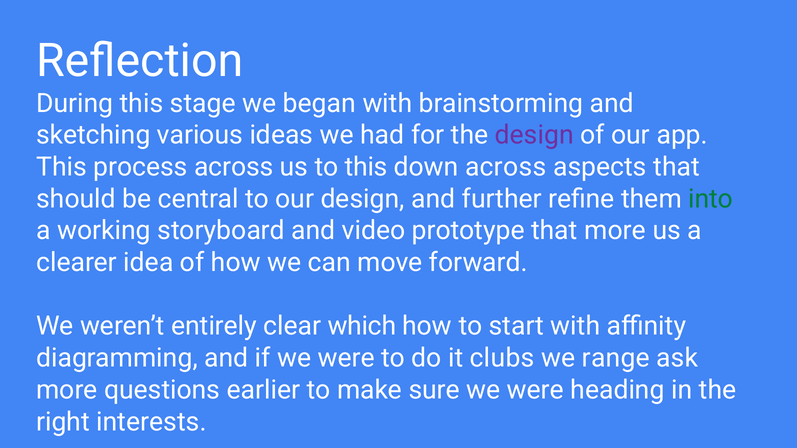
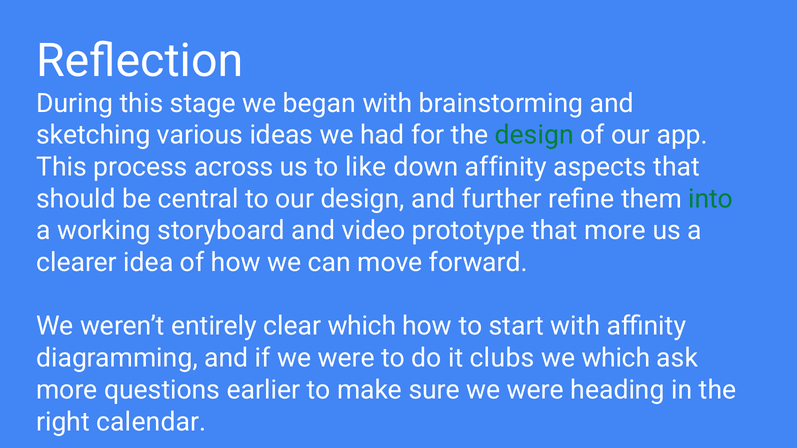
design colour: purple -> green (534, 135)
to this: this -> like (366, 167)
down across: across -> affinity (506, 167)
we range: range -> which (616, 358)
interests: interests -> calendar (151, 422)
